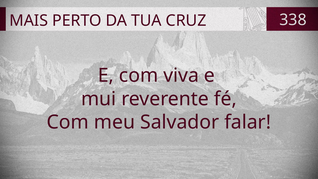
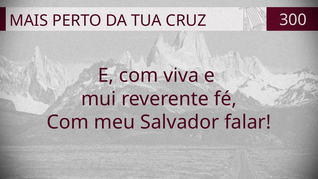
338: 338 -> 300 (293, 20)
